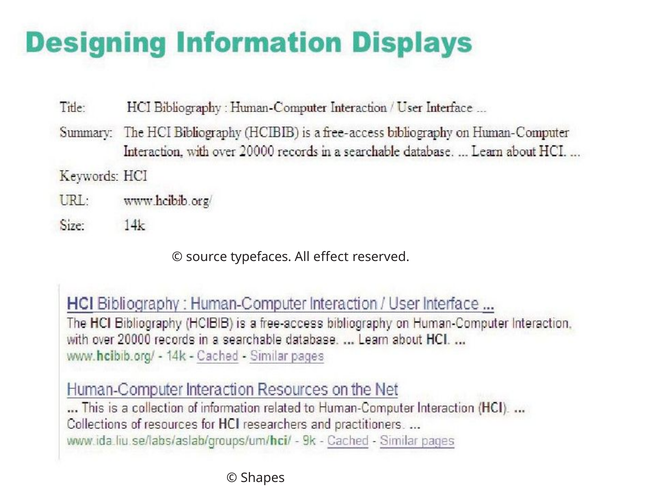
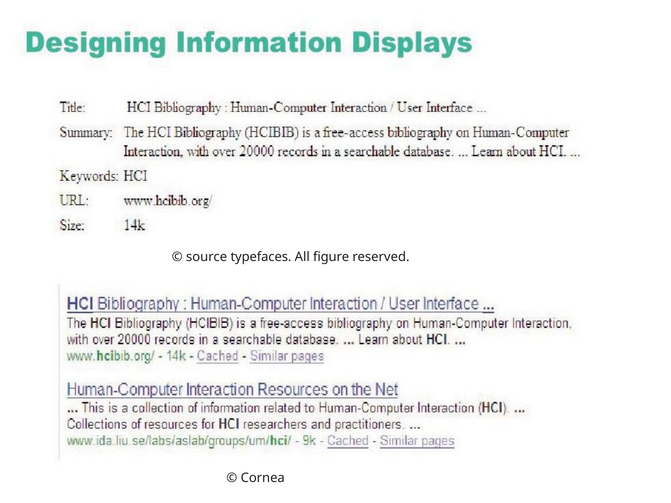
effect: effect -> figure (331, 257)
Shapes: Shapes -> Cornea (263, 478)
